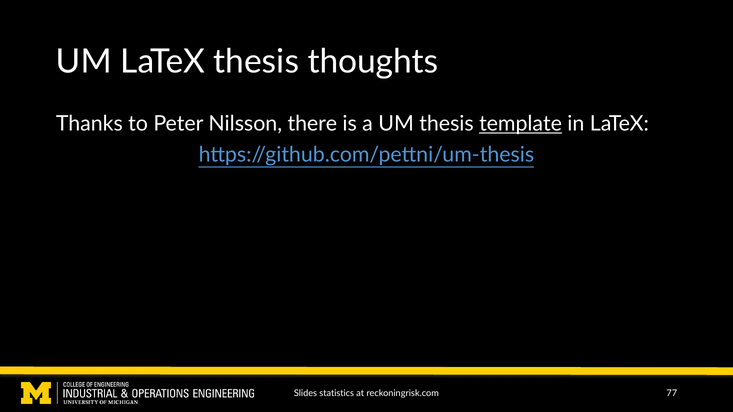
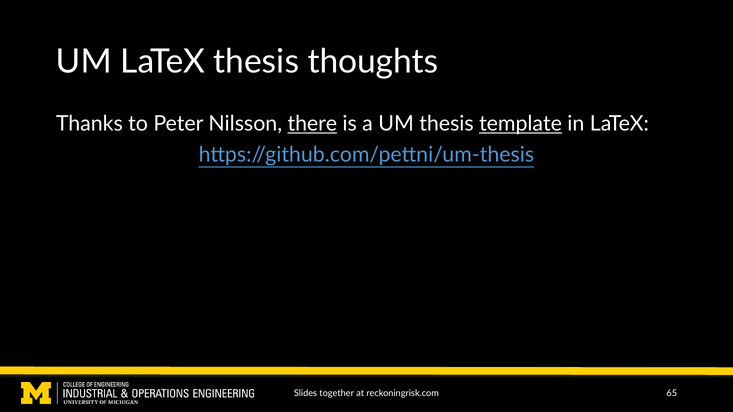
there underline: none -> present (312, 124)
statistics: statistics -> together (337, 394)
77: 77 -> 65 (672, 394)
